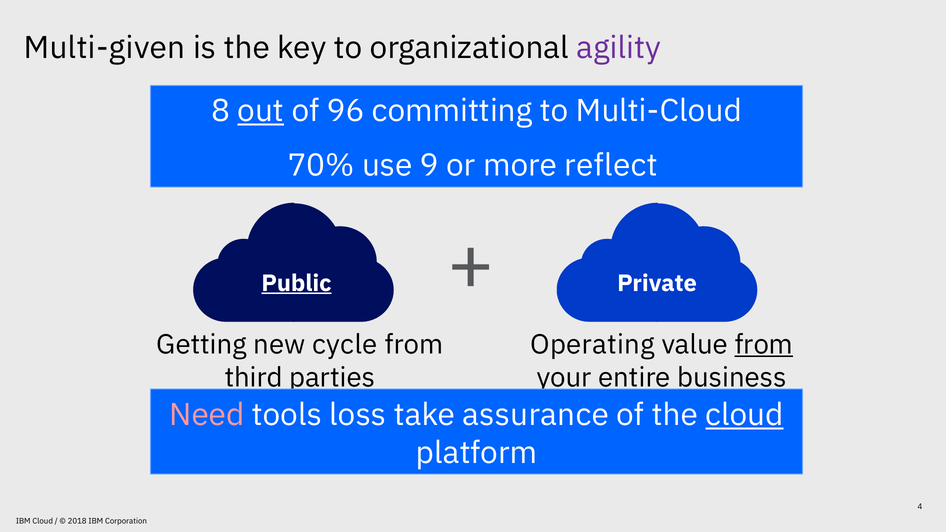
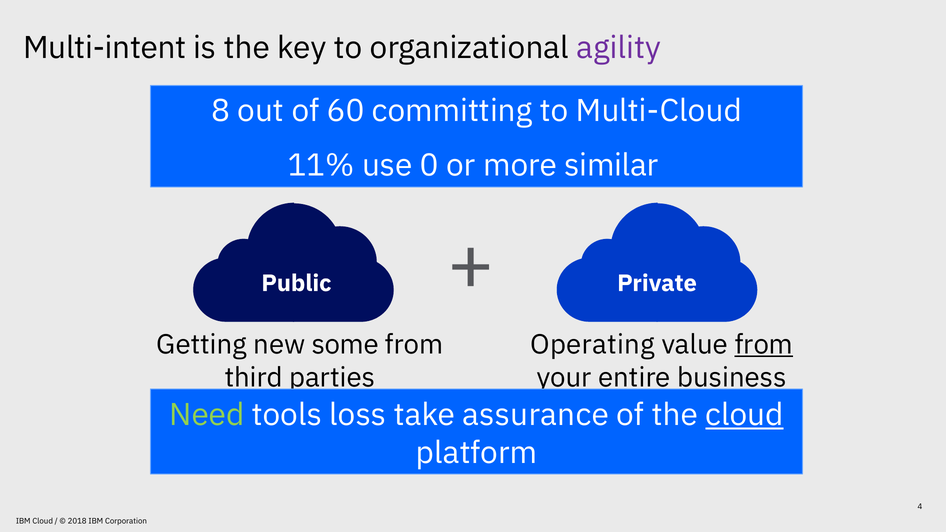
Multi-given: Multi-given -> Multi-intent (105, 48)
out underline: present -> none (261, 111)
96: 96 -> 60 (346, 111)
70%: 70% -> 11% (321, 165)
9: 9 -> 0 (429, 165)
reflect: reflect -> similar (611, 165)
Public underline: present -> none (296, 283)
cycle: cycle -> some (345, 345)
Need colour: pink -> light green (207, 415)
